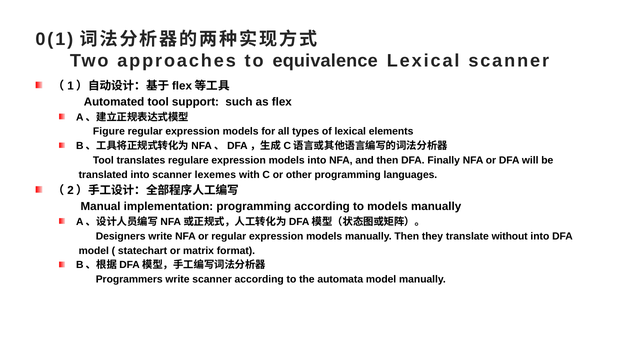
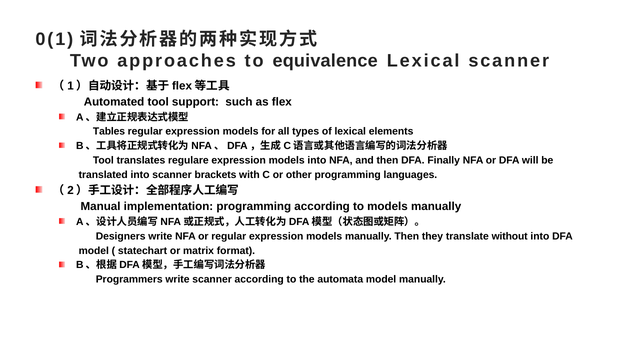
Figure: Figure -> Tables (109, 132)
lexemes: lexemes -> brackets (215, 175)
